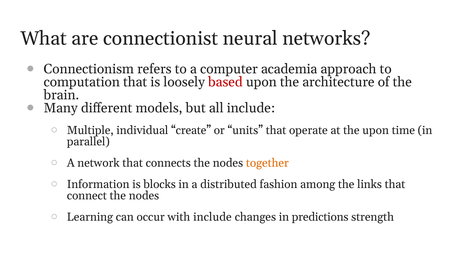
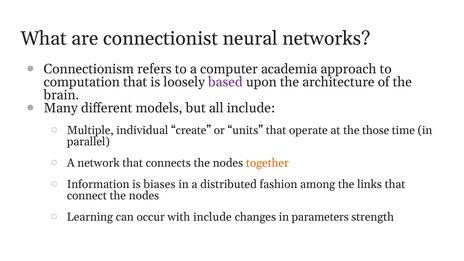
based colour: red -> purple (225, 82)
the upon: upon -> those (376, 130)
blocks: blocks -> biases (160, 184)
predictions: predictions -> parameters (320, 217)
